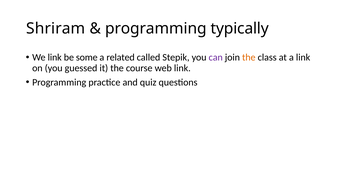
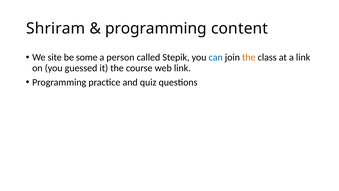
typically: typically -> content (240, 28)
We link: link -> site (55, 57)
related: related -> person (120, 57)
can colour: purple -> blue (216, 57)
